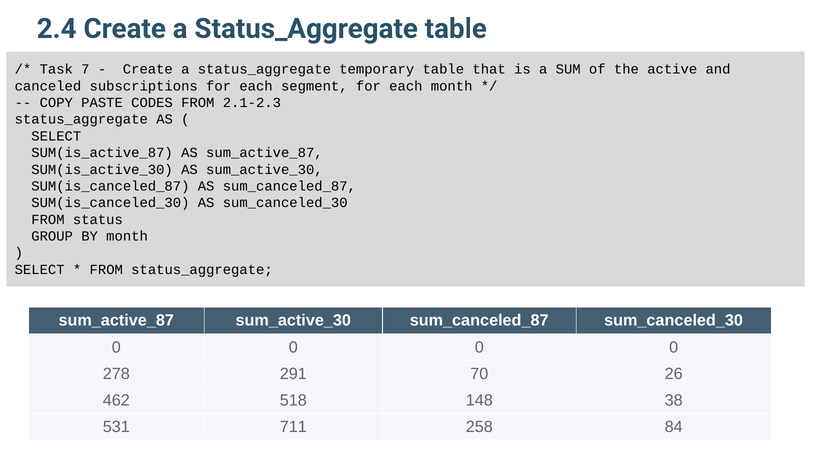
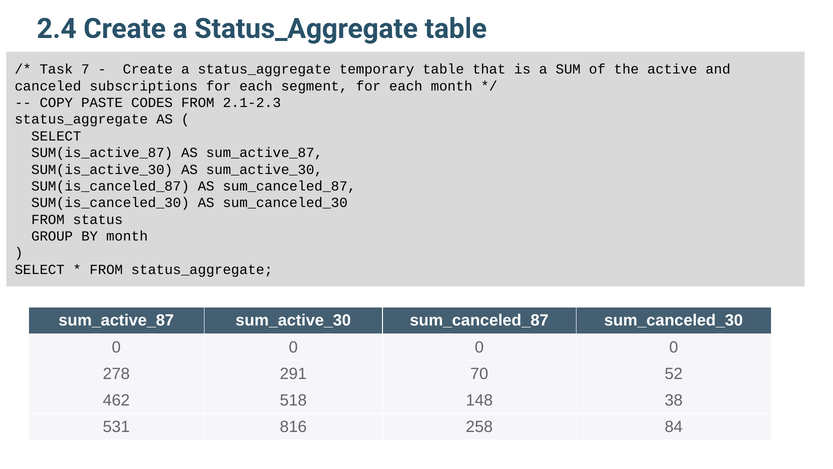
26: 26 -> 52 (674, 373)
711: 711 -> 816 (293, 427)
